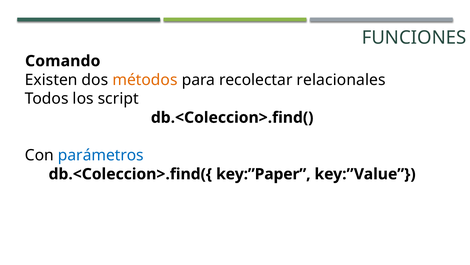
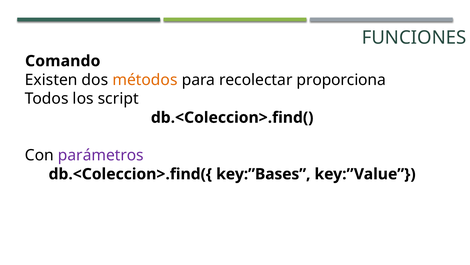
relacionales: relacionales -> proporciona (341, 80)
parámetros colour: blue -> purple (101, 155)
key:”Paper: key:”Paper -> key:”Bases (263, 174)
